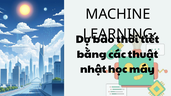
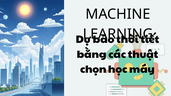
nhật: nhật -> chọn (93, 69)
